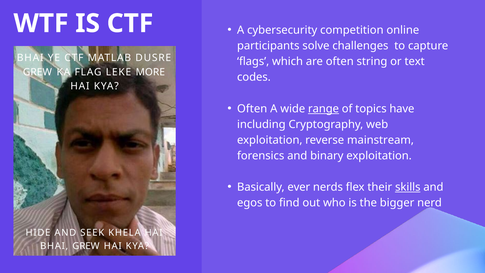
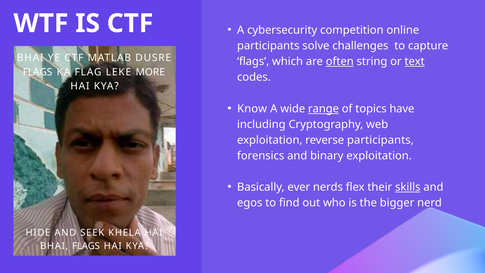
often underline: none -> present (340, 62)
text underline: none -> present (415, 62)
GREW: GREW -> FLAGS (38, 72)
Often: Often -> Know (252, 109)
reverse mainstream: mainstream -> participants (380, 140)
BHAI GREW: GREW -> FLAGS (86, 246)
